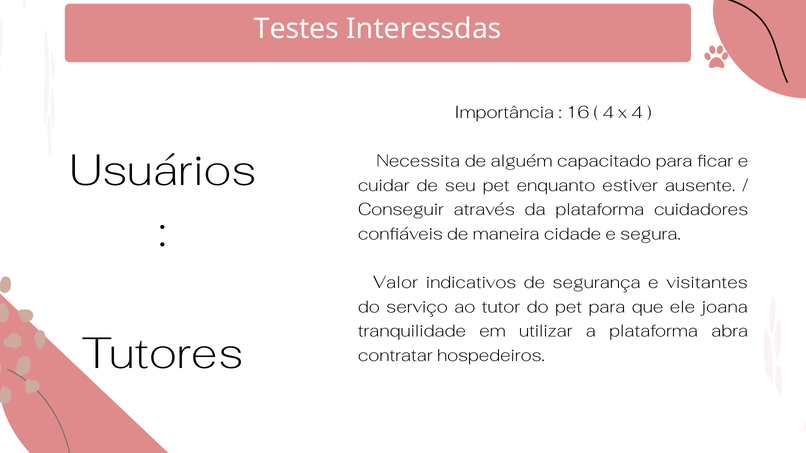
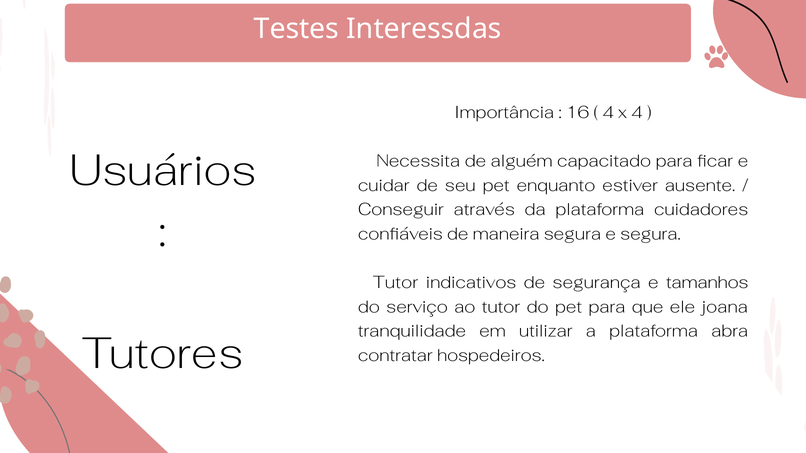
maneira cidade: cidade -> segura (573, 234)
Valor: Valor -> Tutor (396, 283)
visitantes: visitantes -> tamanhos (707, 283)
